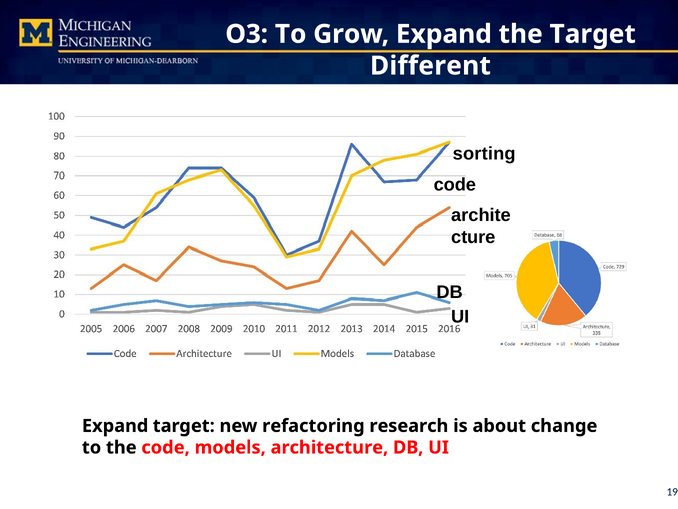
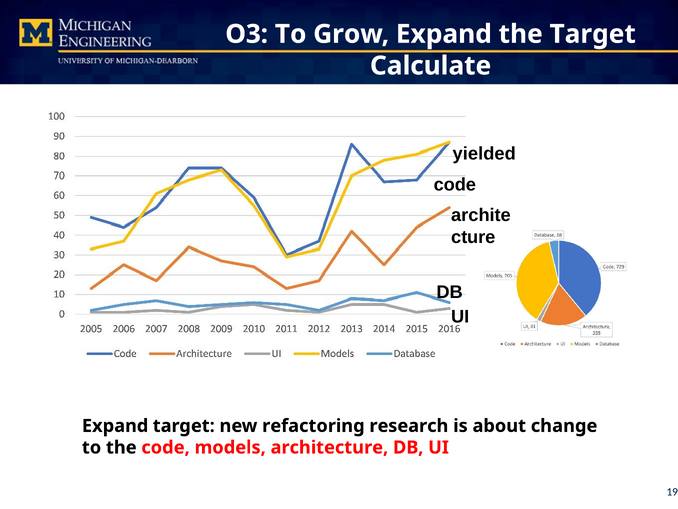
Different: Different -> Calculate (431, 66)
sorting: sorting -> yielded (484, 153)
